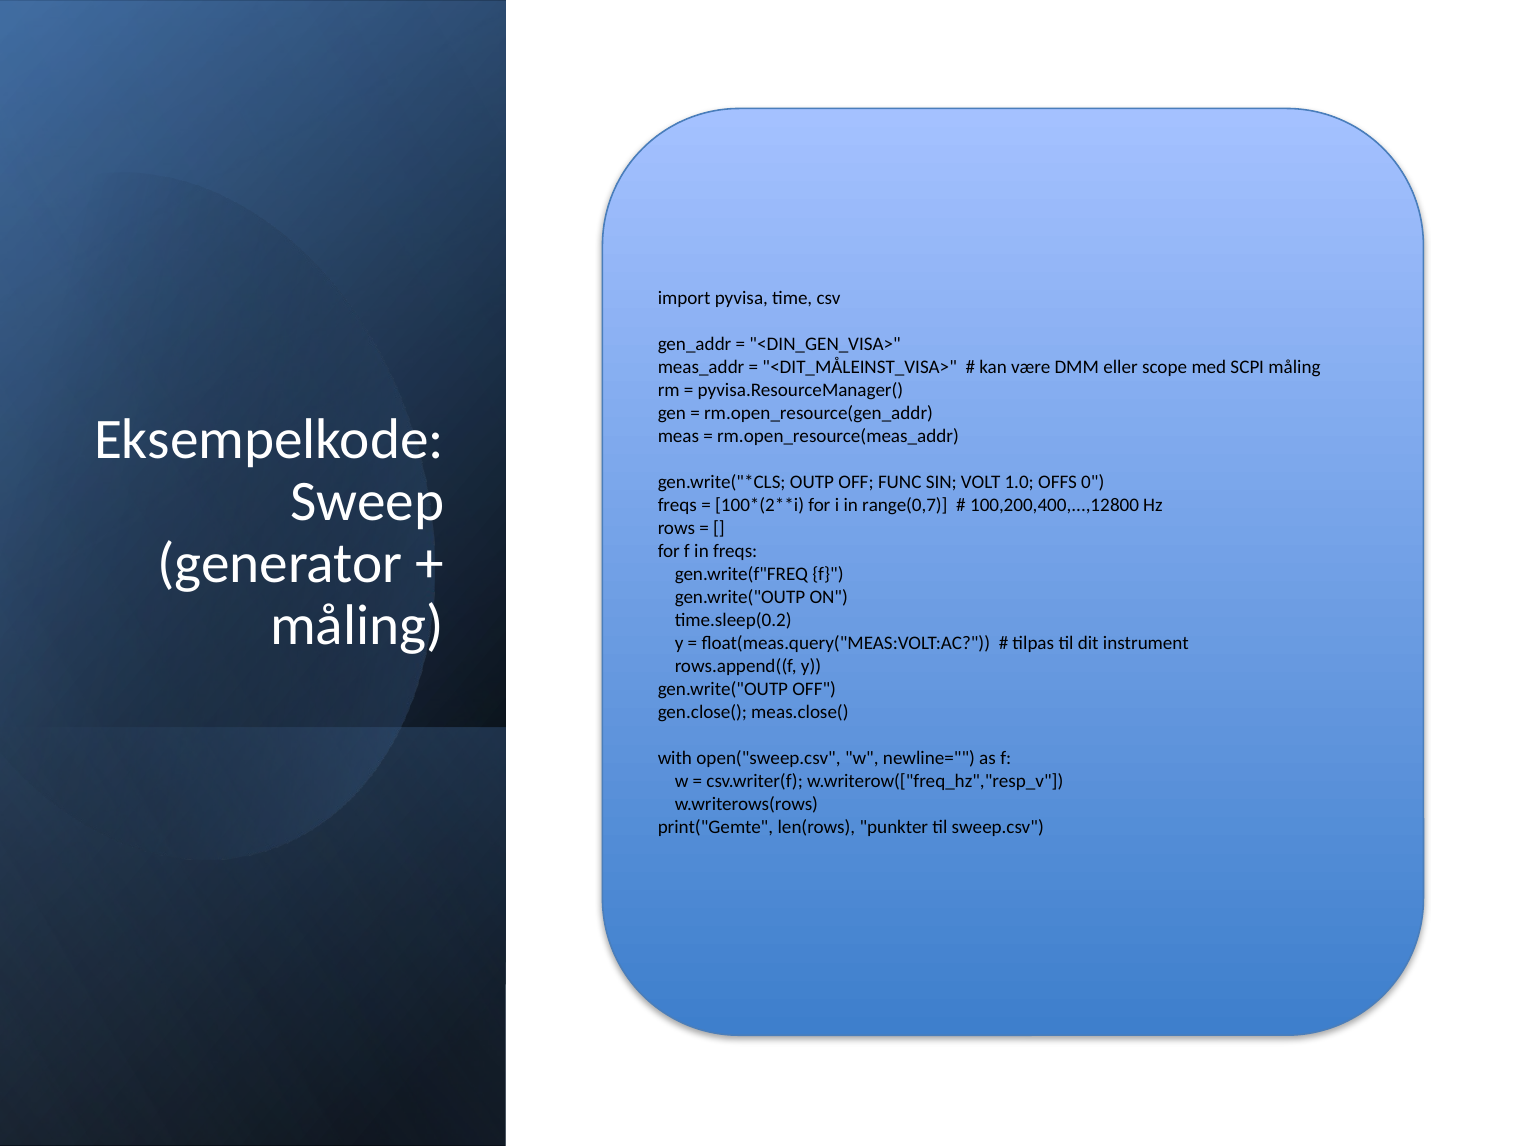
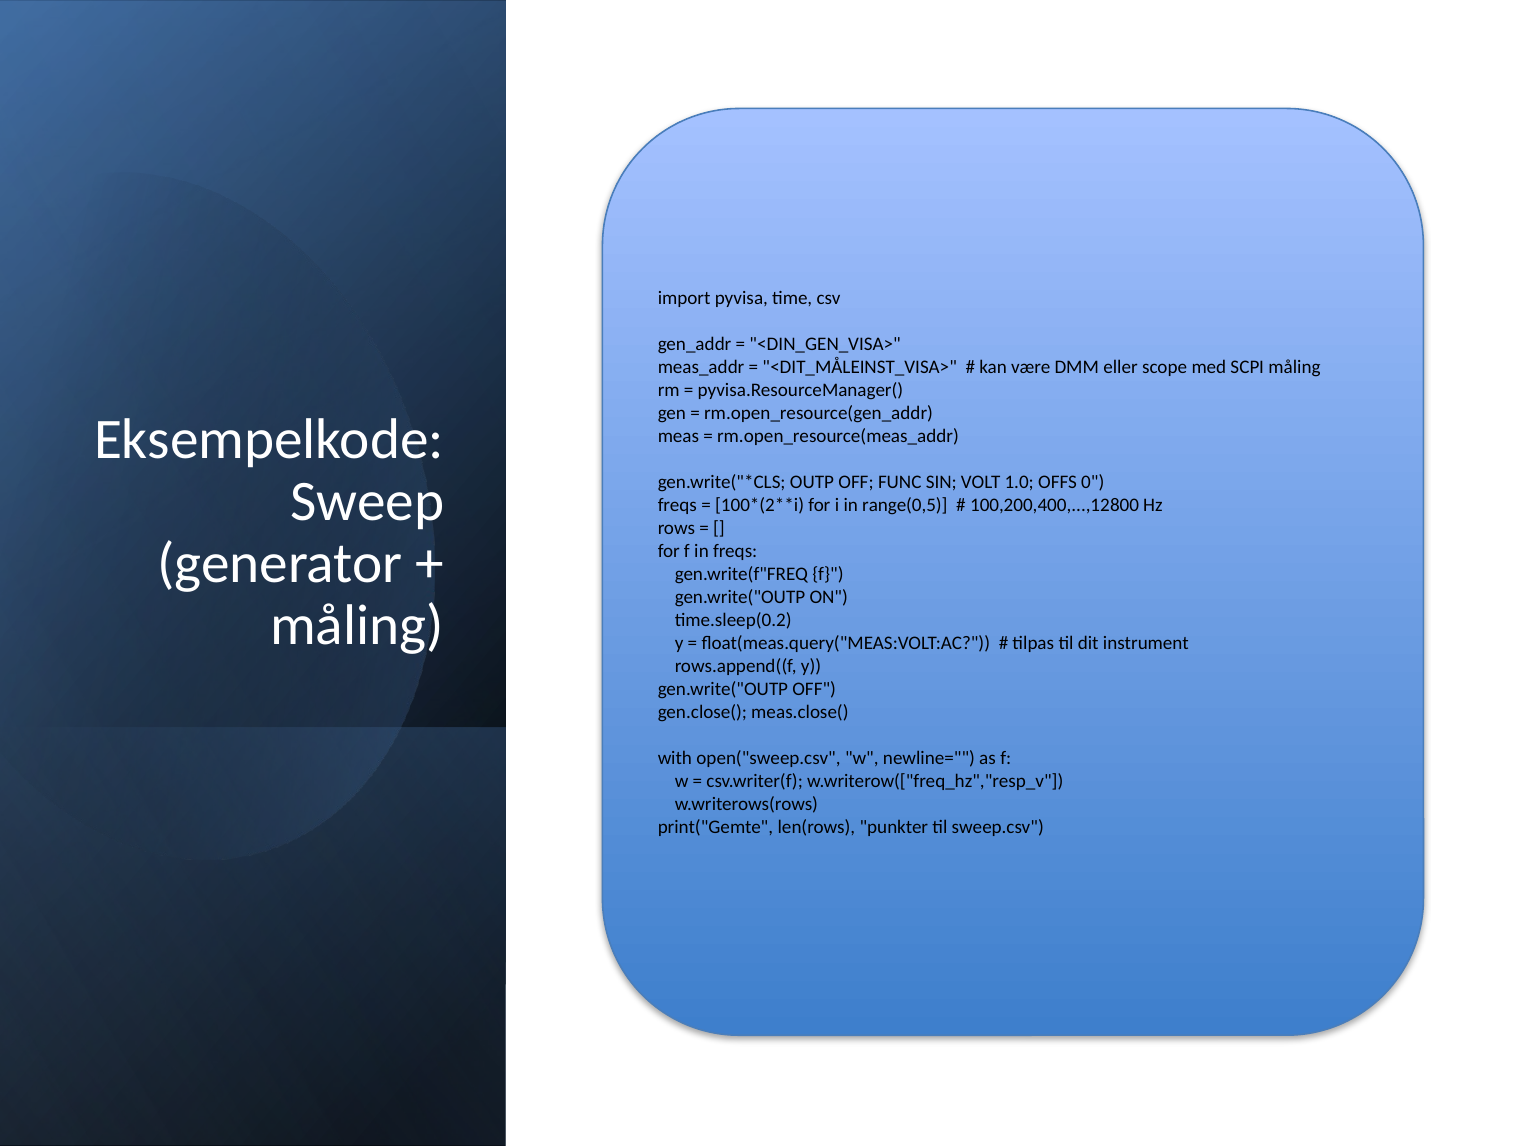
range(0,7: range(0,7 -> range(0,5 (905, 505)
